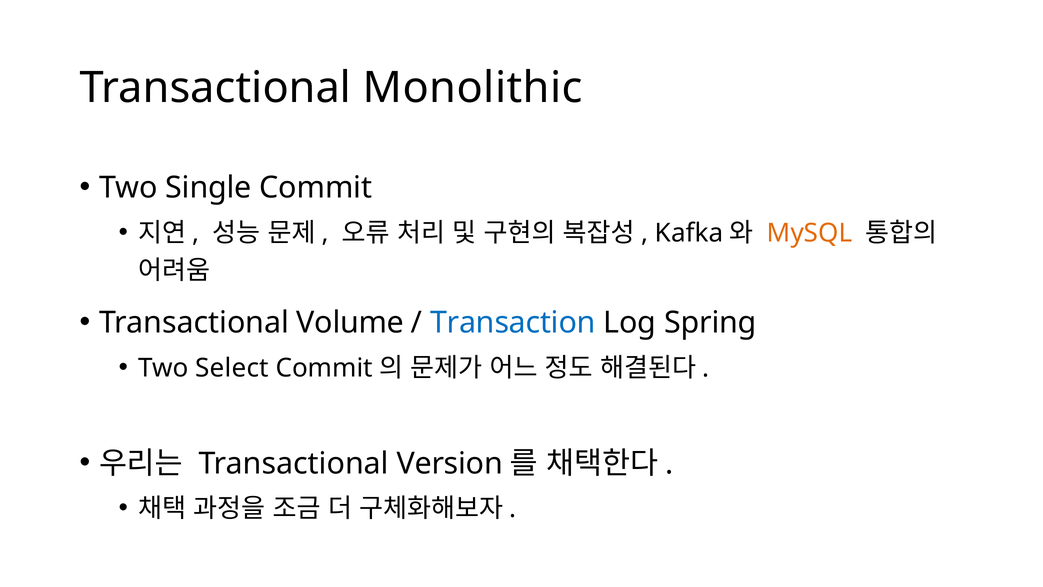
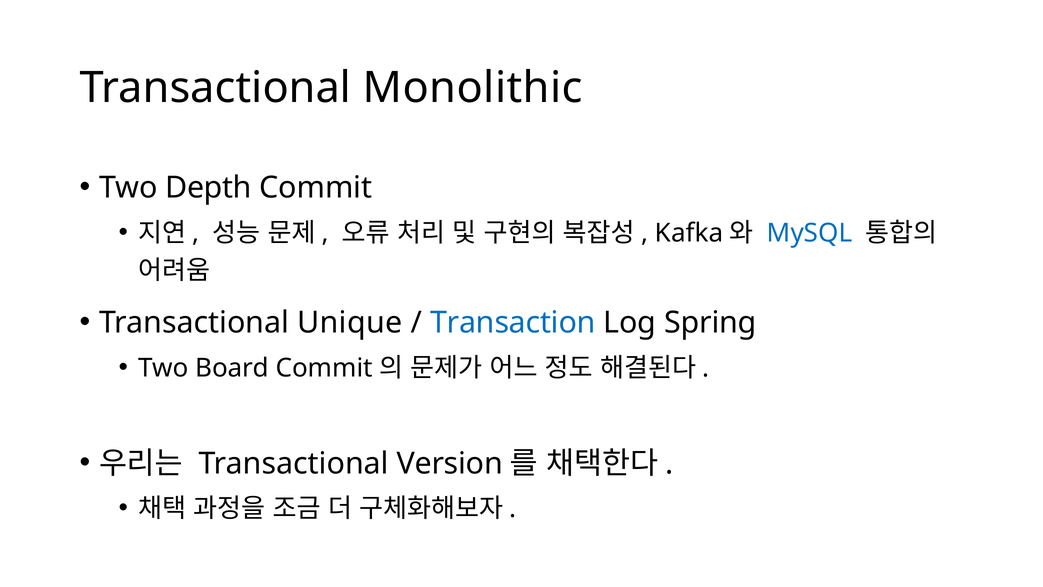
Single: Single -> Depth (208, 188)
MySQL colour: orange -> blue (810, 233)
Volume: Volume -> Unique (350, 323)
Select: Select -> Board (232, 368)
